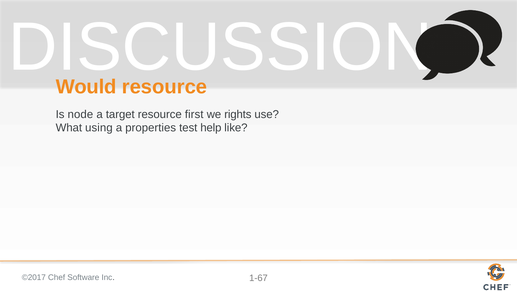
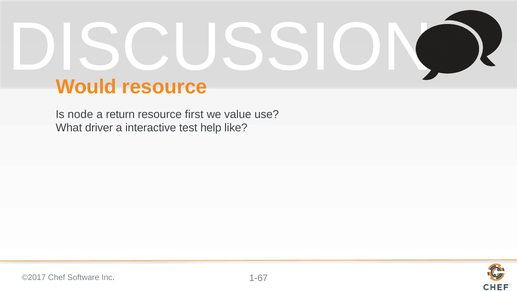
target: target -> return (120, 114)
rights: rights -> value (238, 114)
using: using -> driver (99, 128)
properties: properties -> interactive (151, 128)
